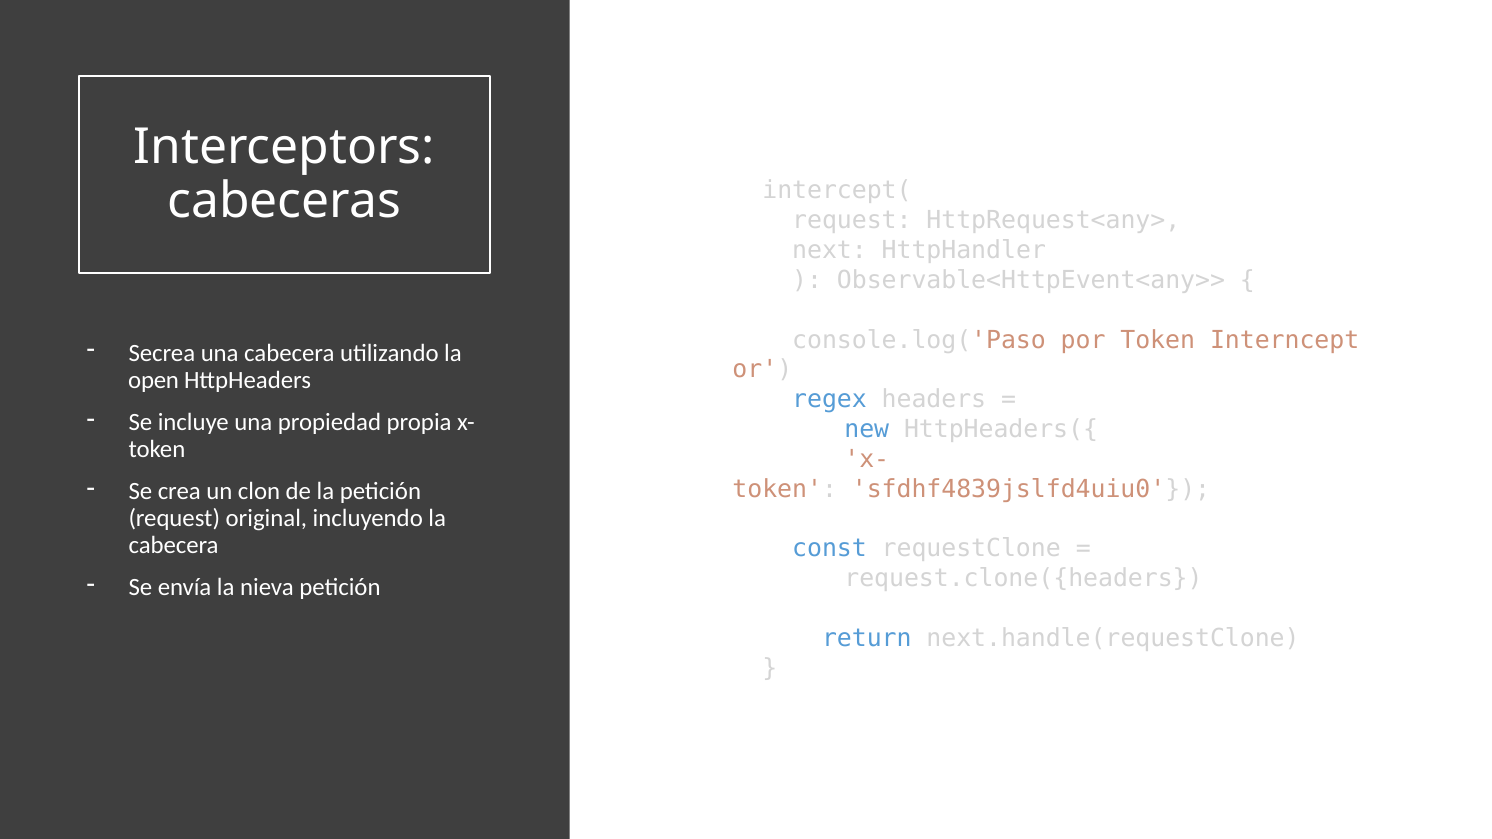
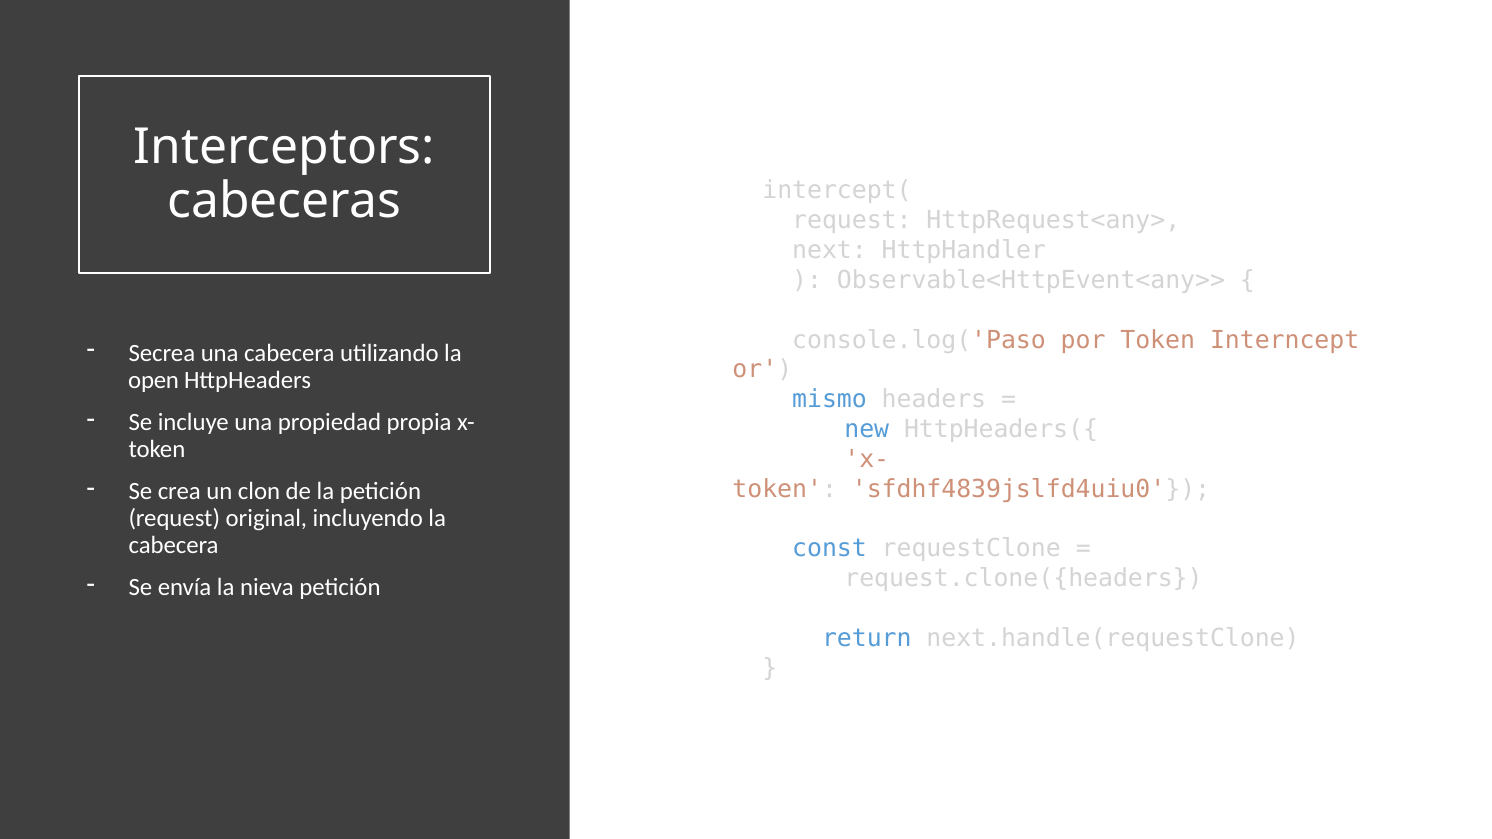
regex: regex -> mismo (830, 400)
